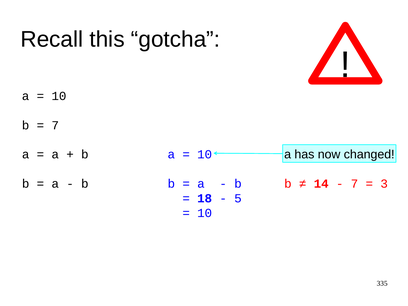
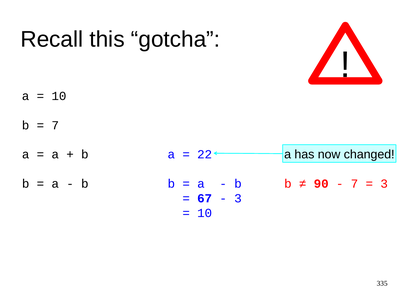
10: 10 -> 22 (205, 154)
14: 14 -> 90 (321, 184)
18: 18 -> 67 (205, 198)
5: 5 -> 3 (238, 198)
